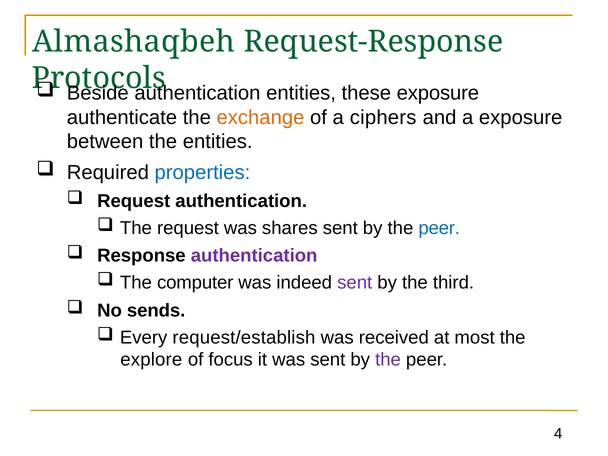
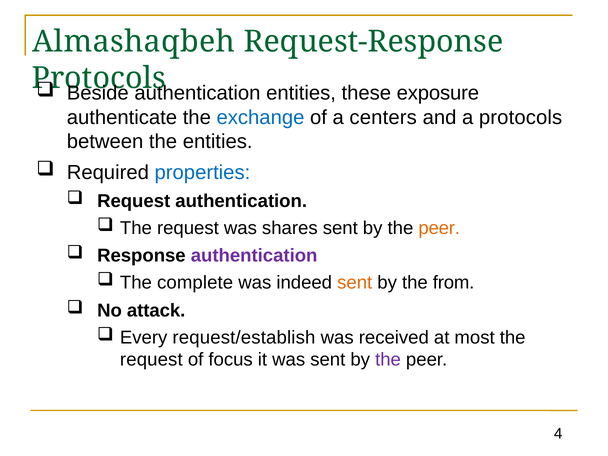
exchange colour: orange -> blue (260, 117)
ciphers: ciphers -> centers (383, 117)
a exposure: exposure -> protocols (521, 117)
peer colour: blue -> orange (439, 228)
computer: computer -> complete (195, 283)
sent colour: purple -> orange (355, 283)
third: third -> from (454, 283)
sends: sends -> attack (156, 310)
explore: explore -> request (151, 360)
